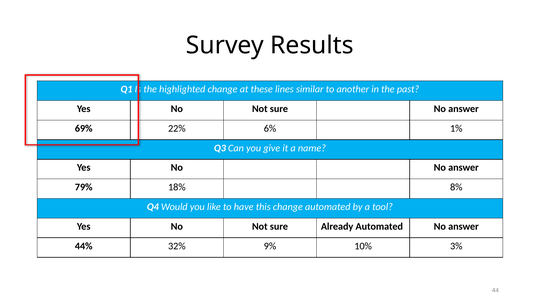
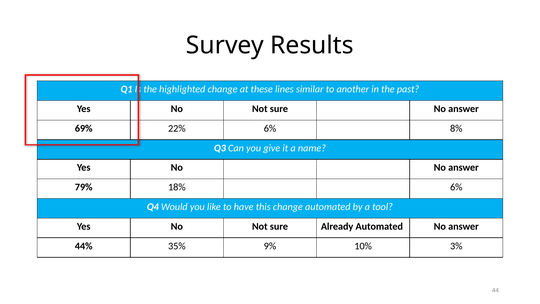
1%: 1% -> 8% (456, 128)
18% 8%: 8% -> 6% (456, 187)
32%: 32% -> 35% (177, 246)
